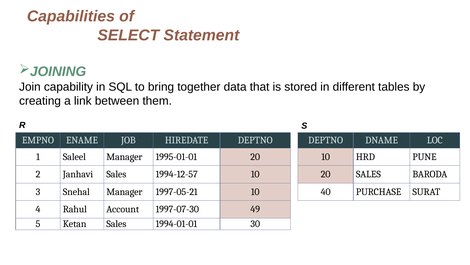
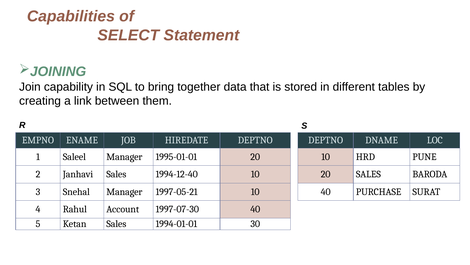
1994-12-57: 1994-12-57 -> 1994-12-40 (177, 174)
1997-07-30 49: 49 -> 40 (255, 209)
